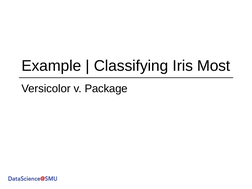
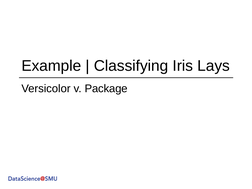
Most: Most -> Lays (214, 66)
